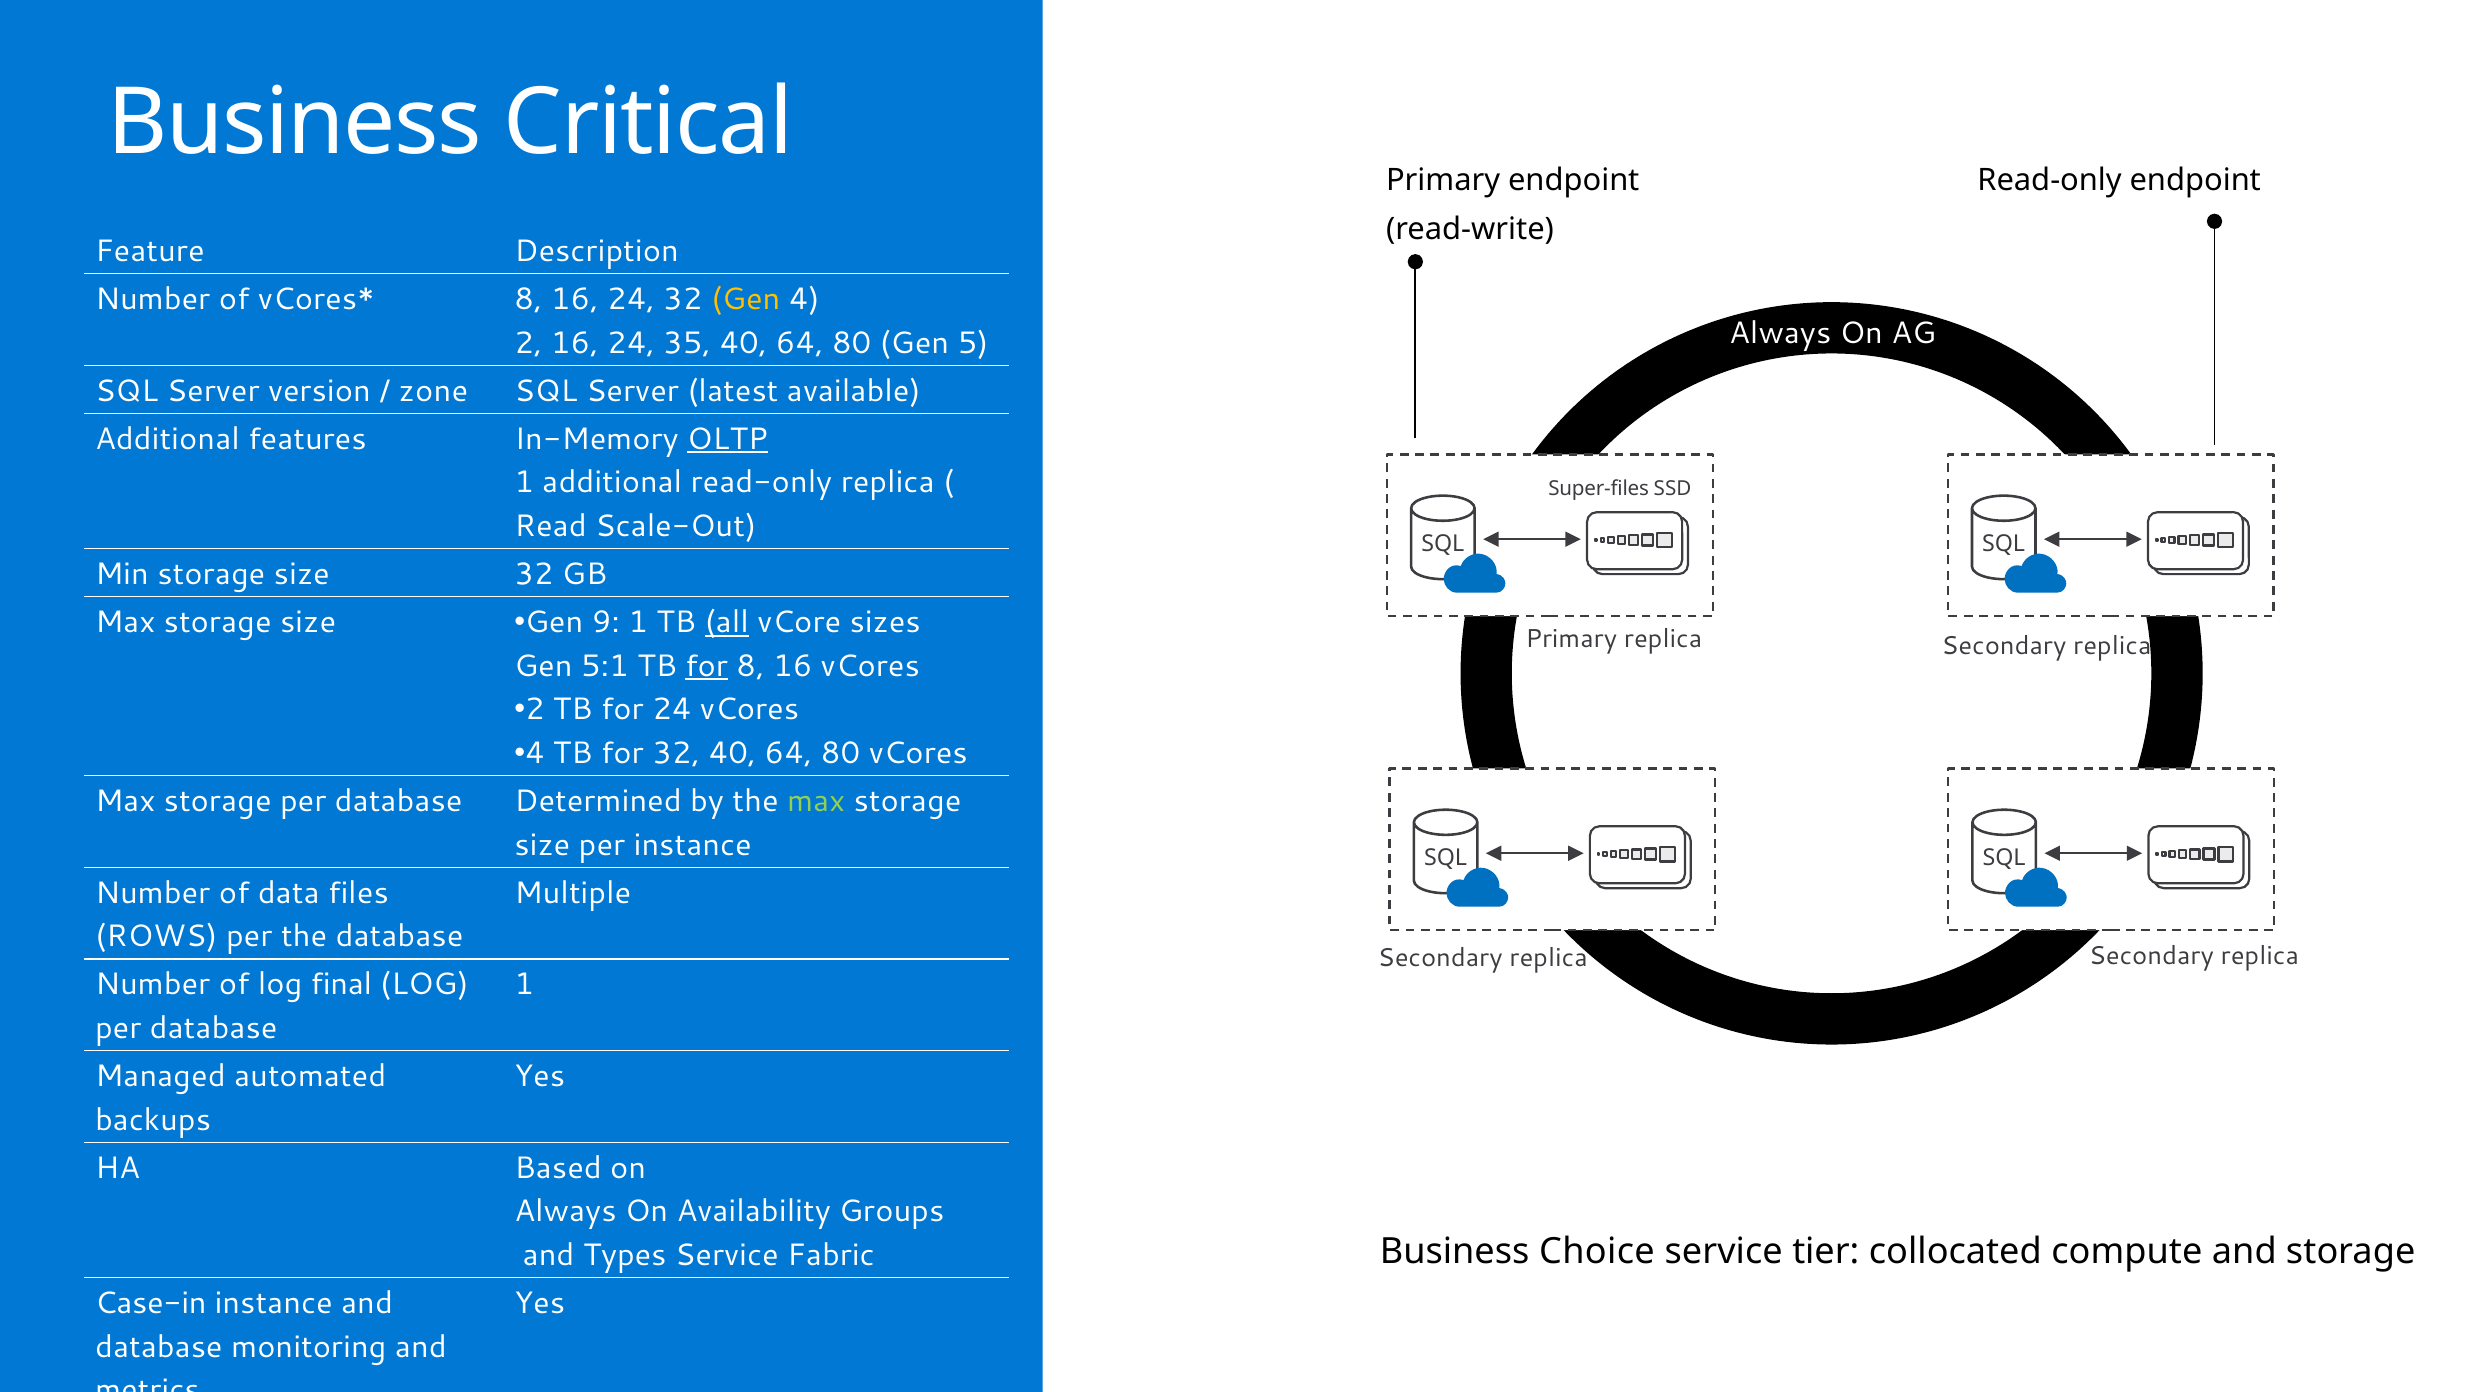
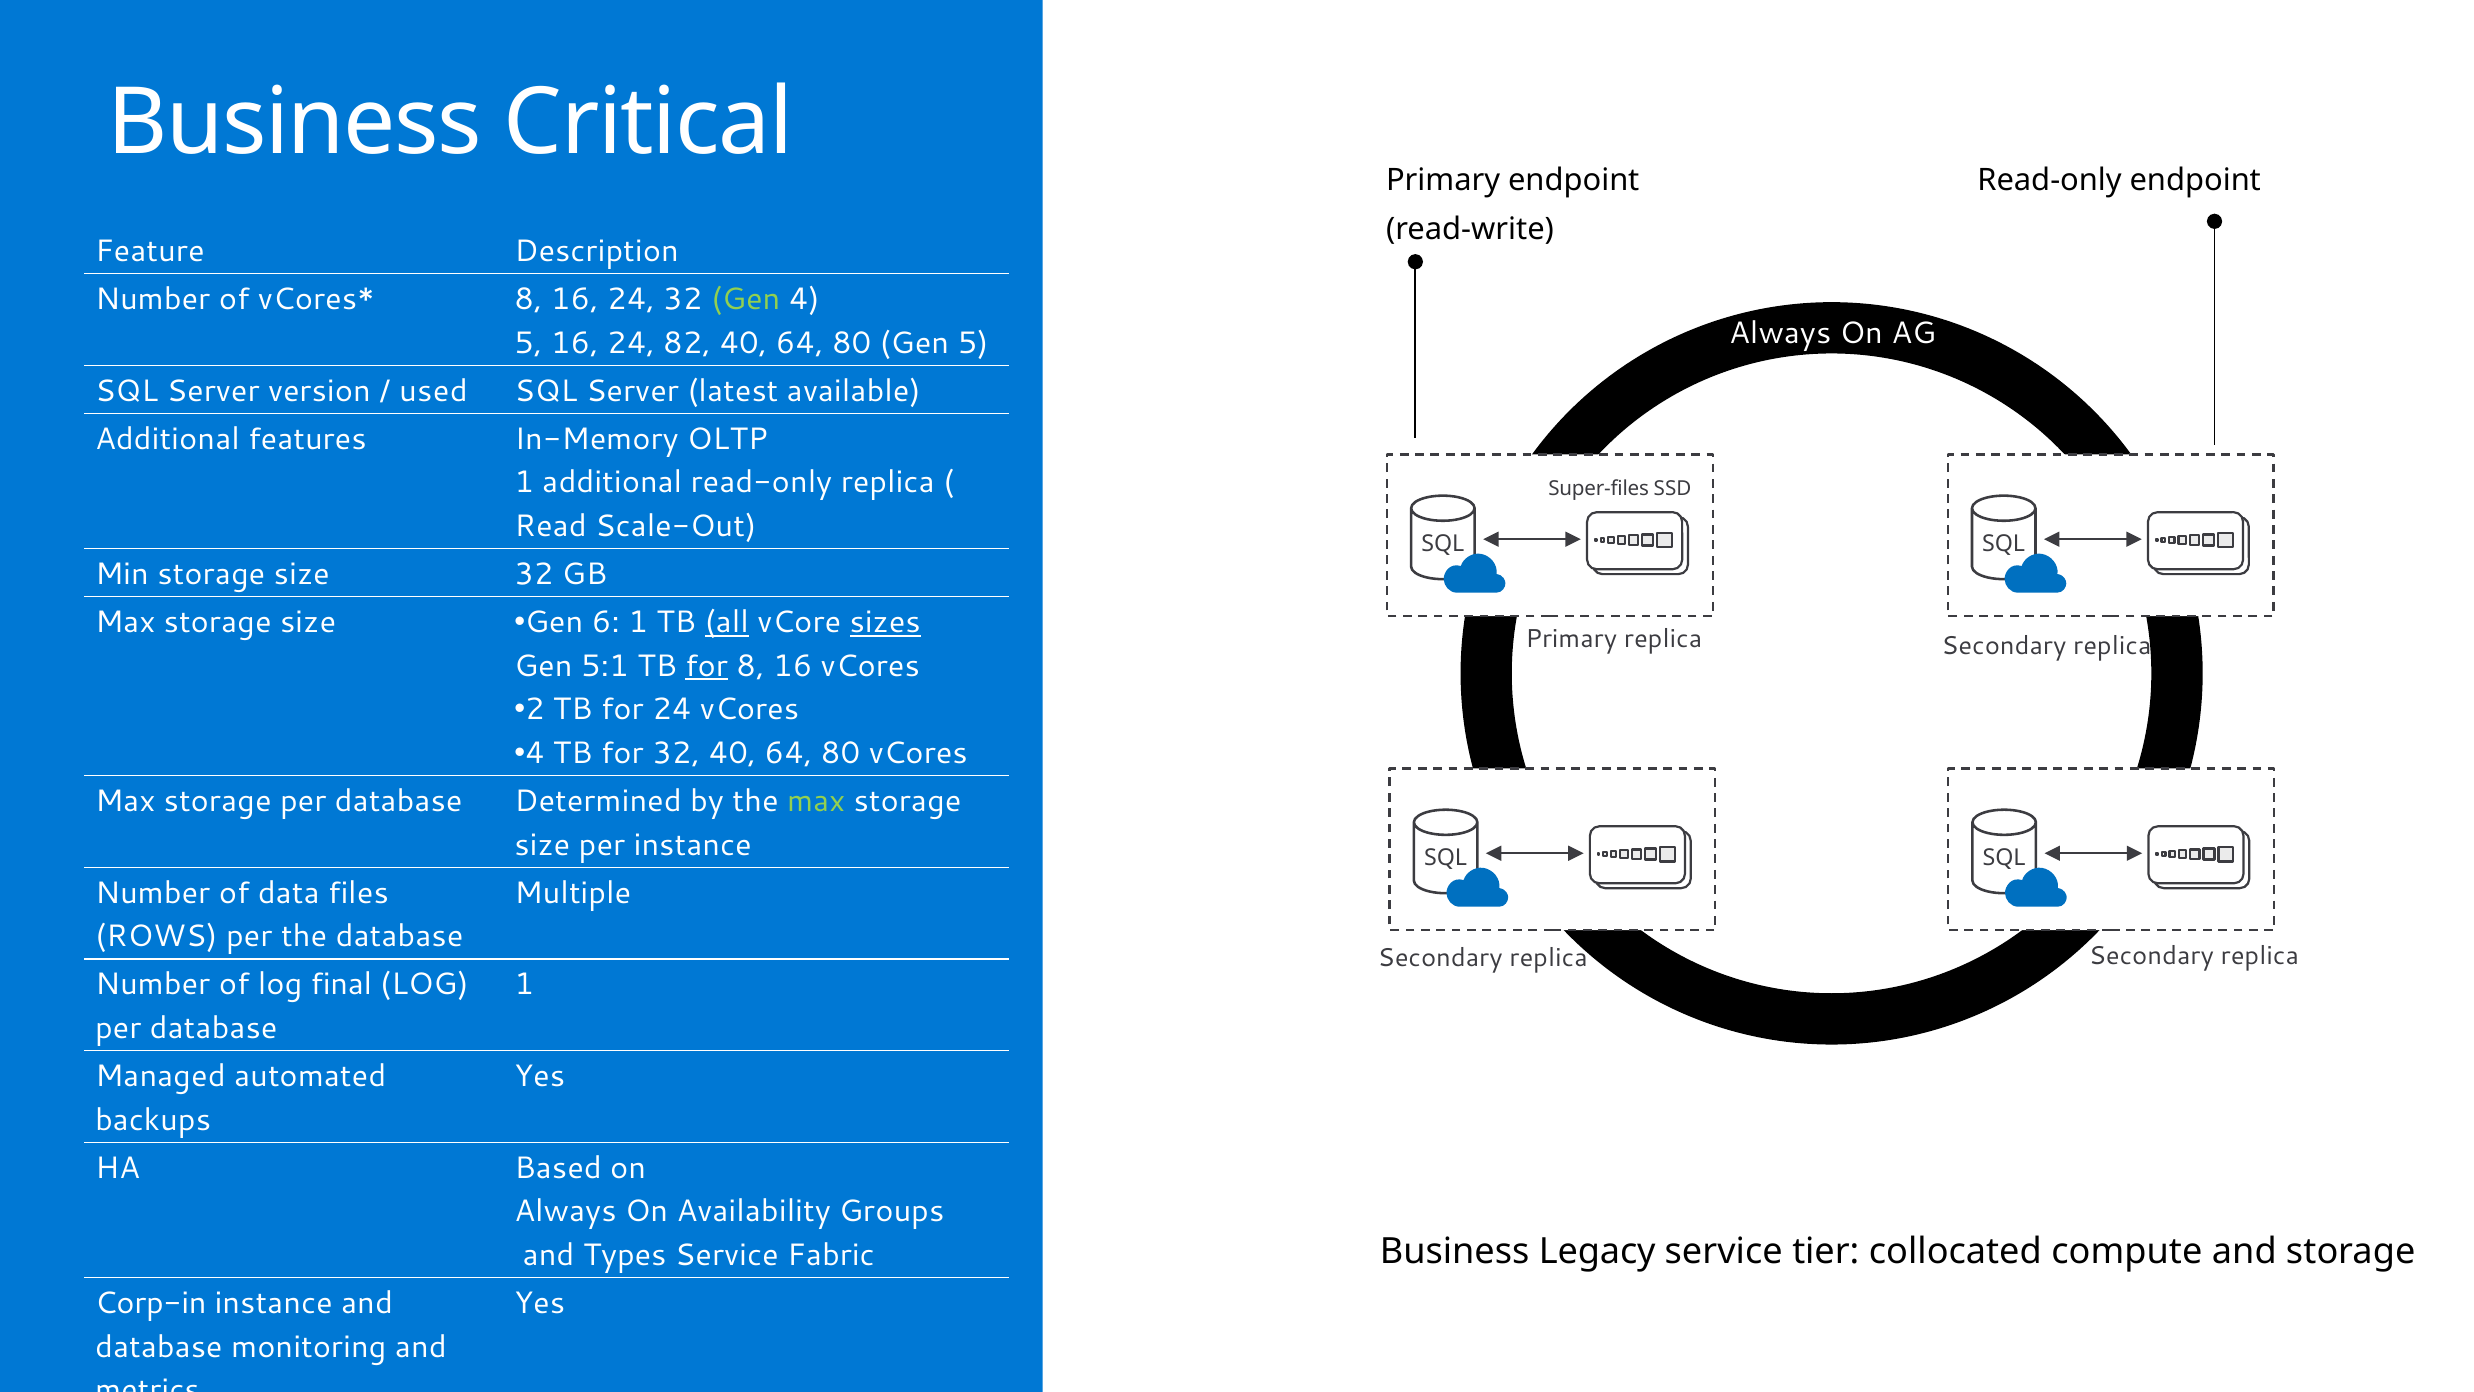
Gen colour: yellow -> light green (746, 299)
2: 2 -> 5 (528, 343)
35: 35 -> 82 (687, 343)
zone: zone -> used (433, 391)
OLTP underline: present -> none (727, 439)
9: 9 -> 6 (606, 622)
sizes underline: none -> present (885, 622)
Choice: Choice -> Legacy (1597, 1251)
Case-in: Case-in -> Corp-in (151, 1303)
